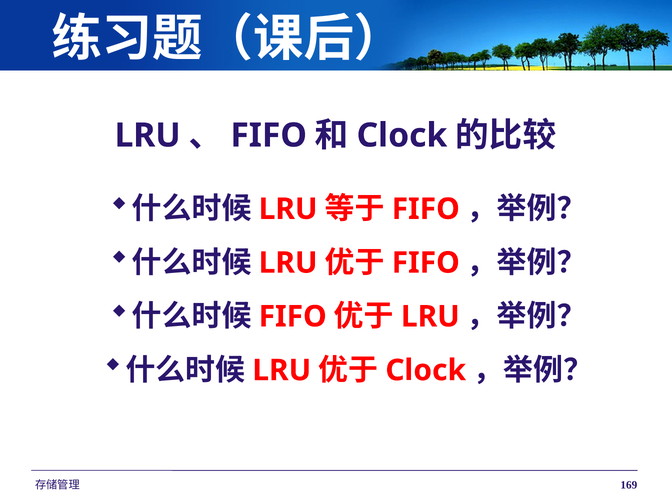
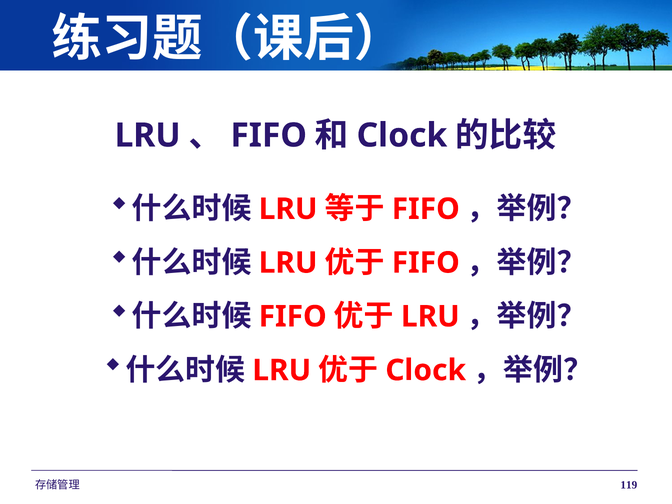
169: 169 -> 119 (629, 485)
